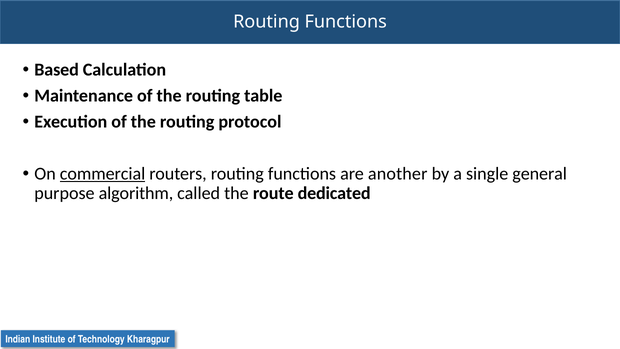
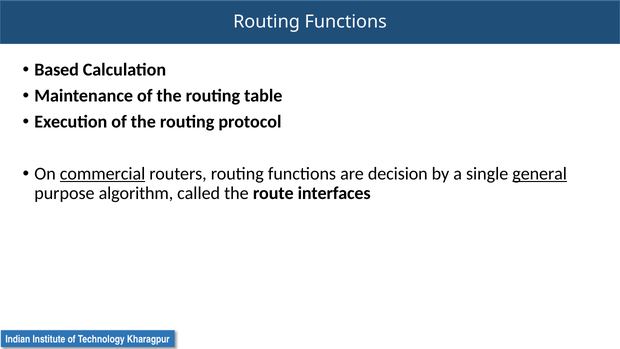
another: another -> decision (398, 174)
general underline: none -> present (540, 174)
dedicated: dedicated -> interfaces (334, 193)
